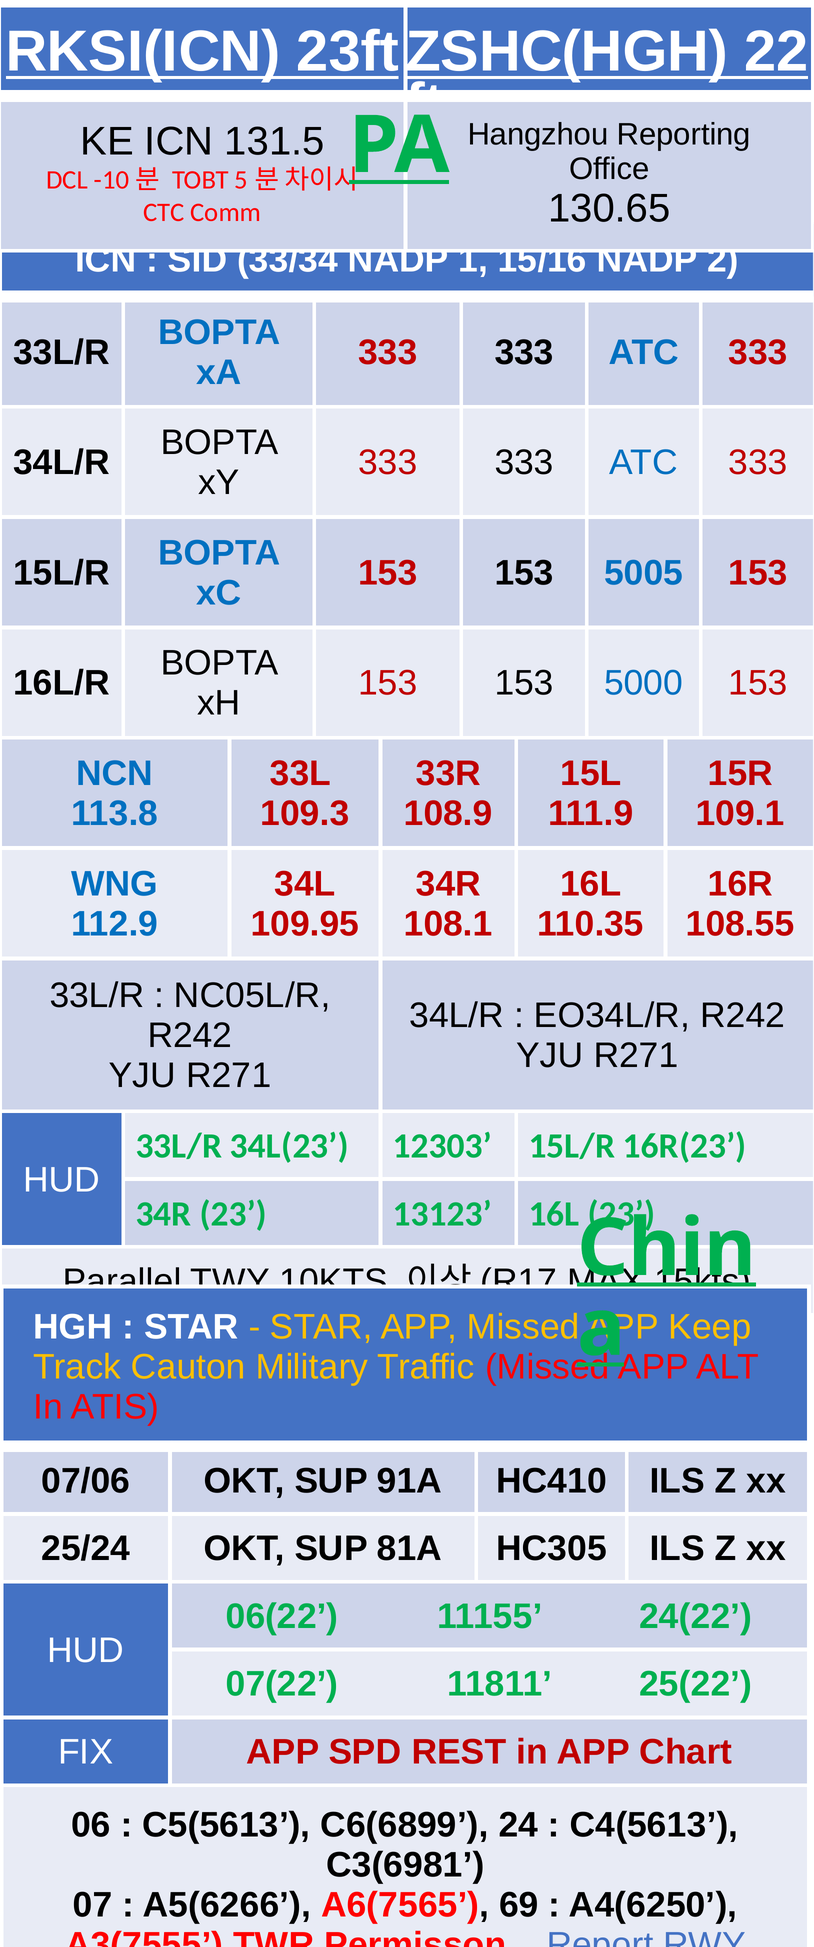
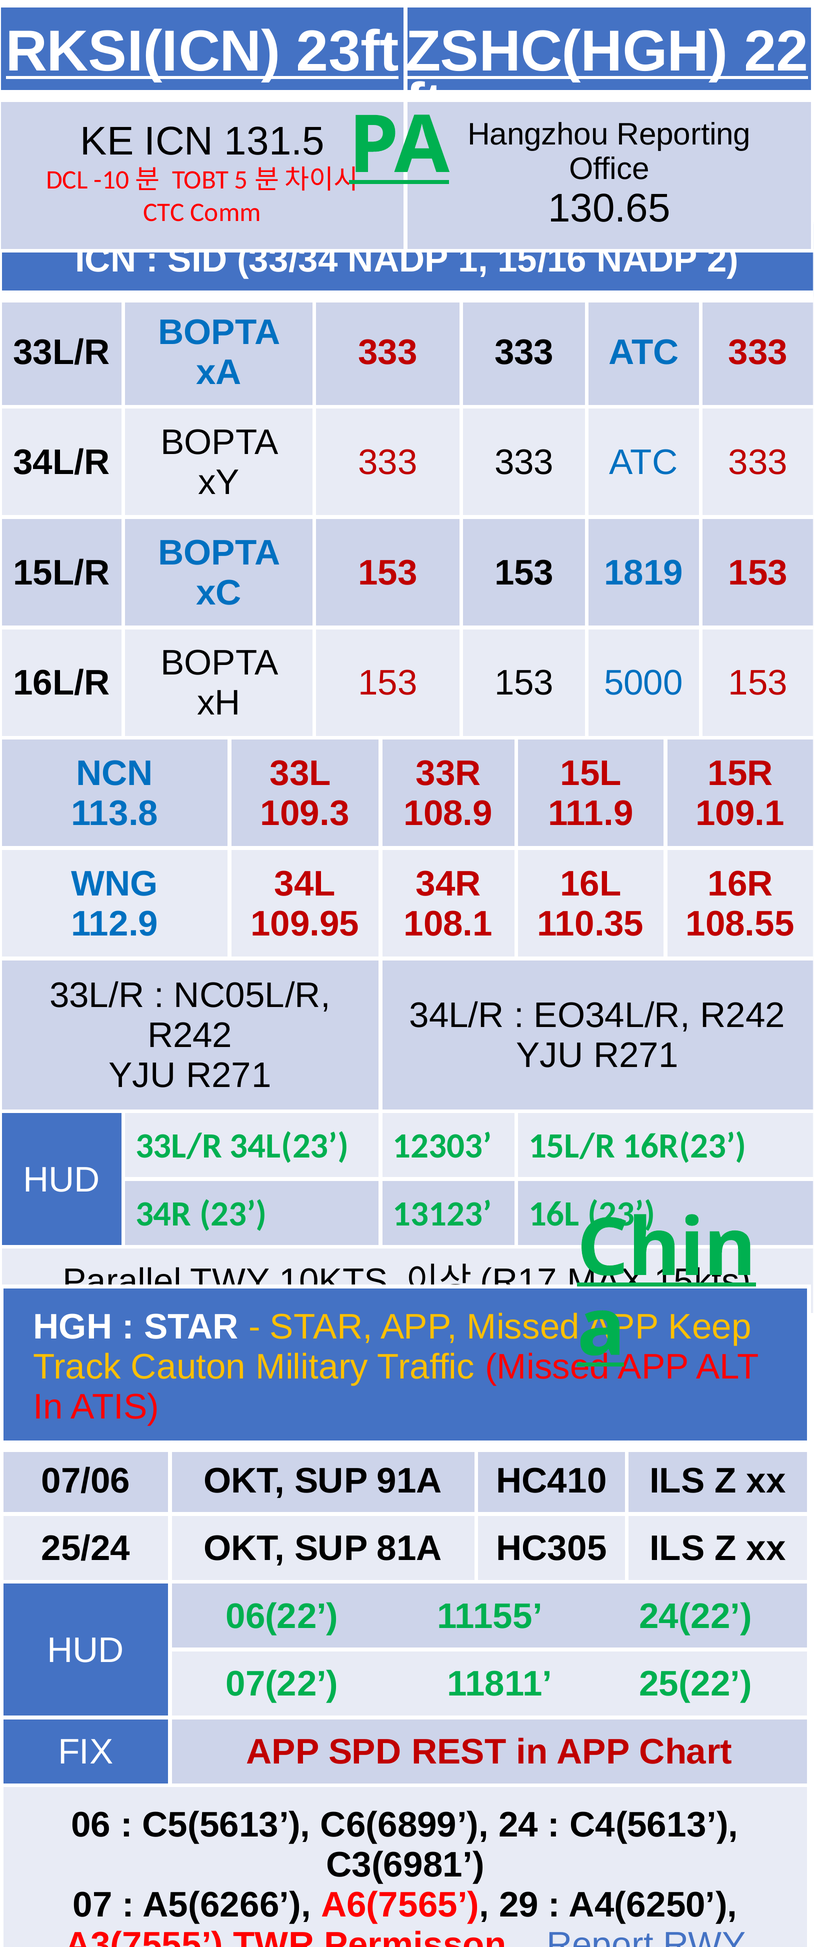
5005: 5005 -> 1819 (644, 573)
69: 69 -> 29 (519, 1905)
